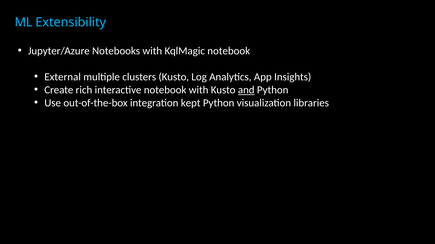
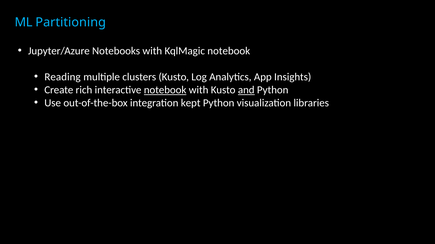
Extensibility: Extensibility -> Partitioning (71, 22)
External: External -> Reading (63, 77)
notebook underline: none -> present (165, 90)
